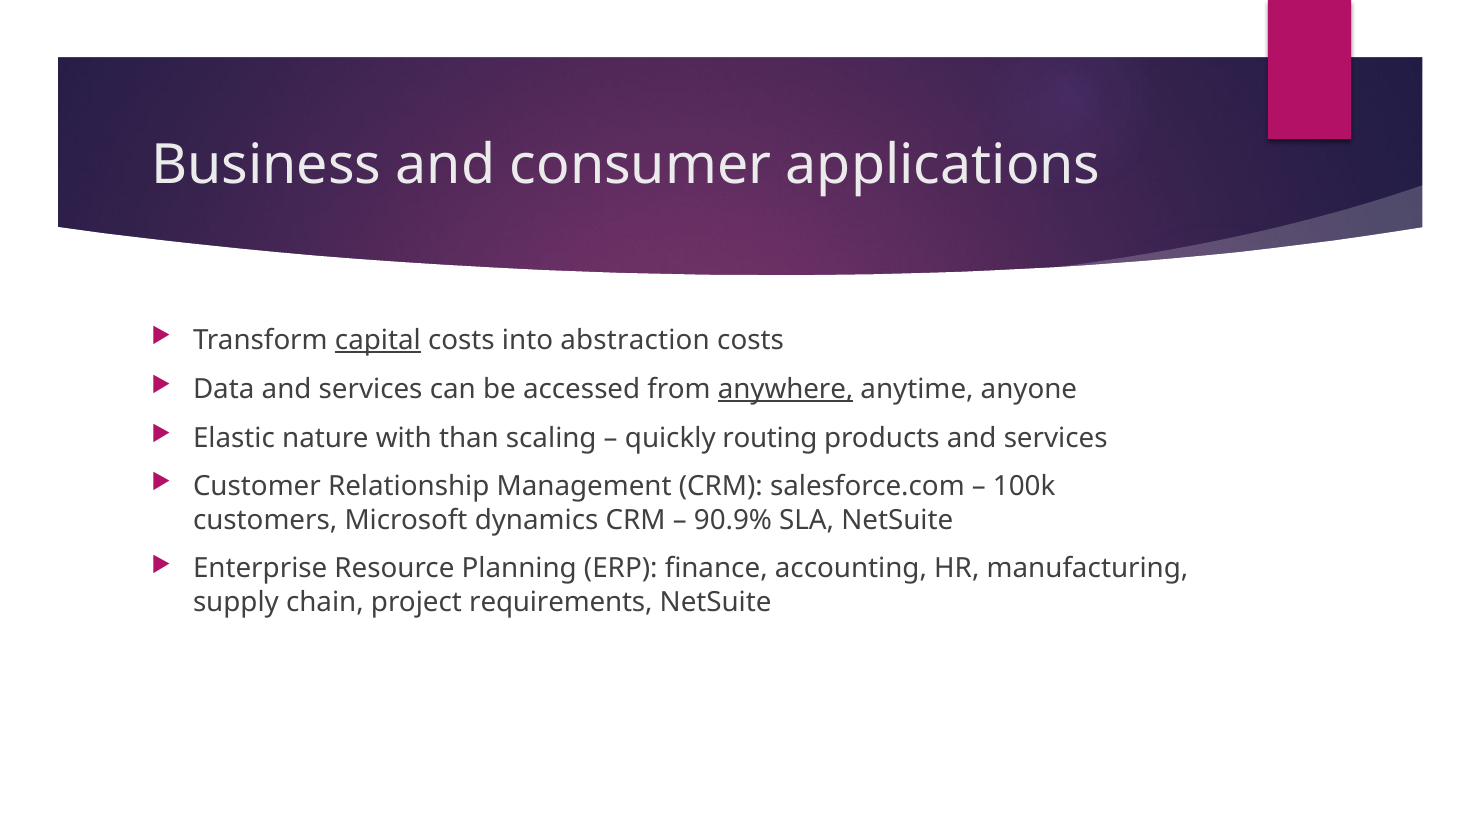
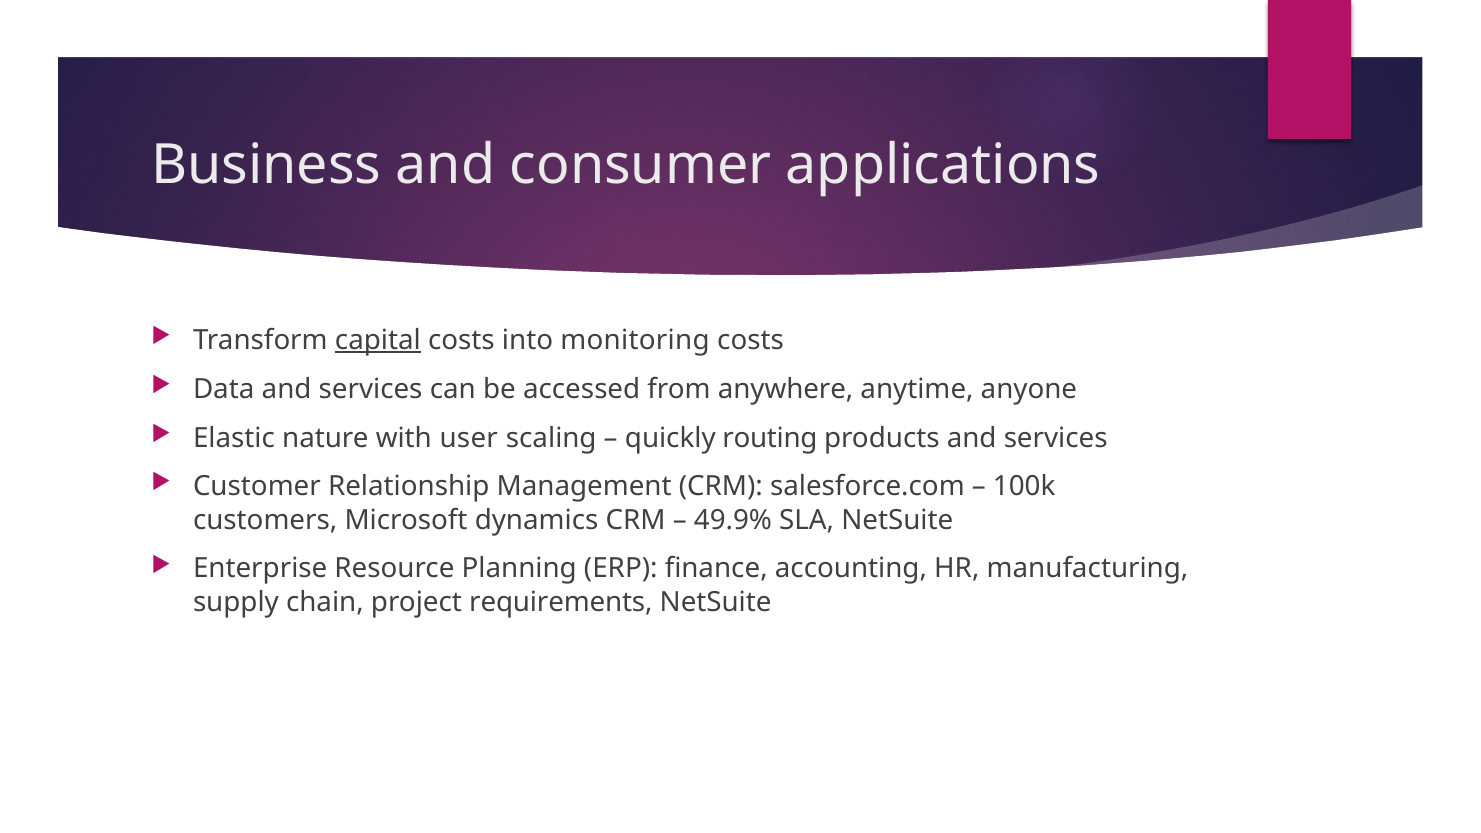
abstraction: abstraction -> monitoring (635, 340)
anywhere underline: present -> none (786, 389)
than: than -> user (469, 438)
90.9%: 90.9% -> 49.9% (733, 520)
